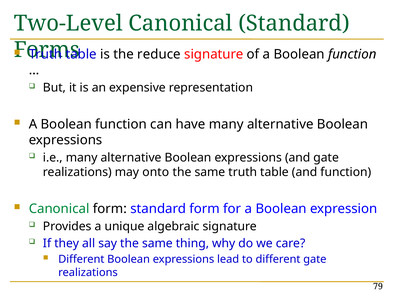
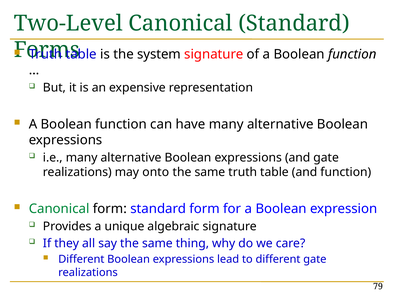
reduce: reduce -> system (159, 54)
